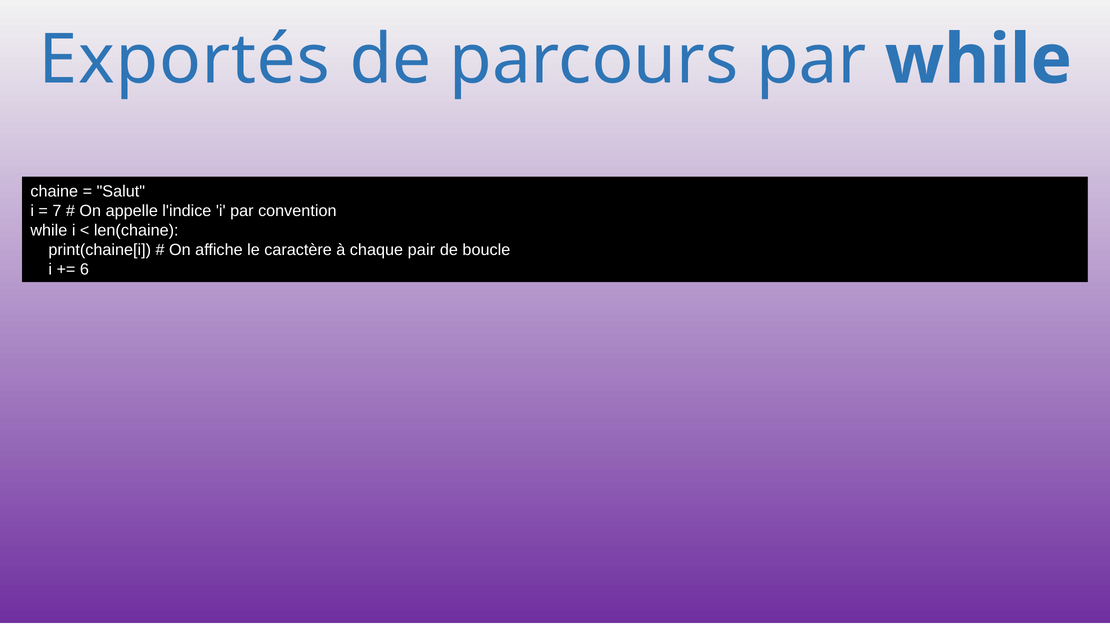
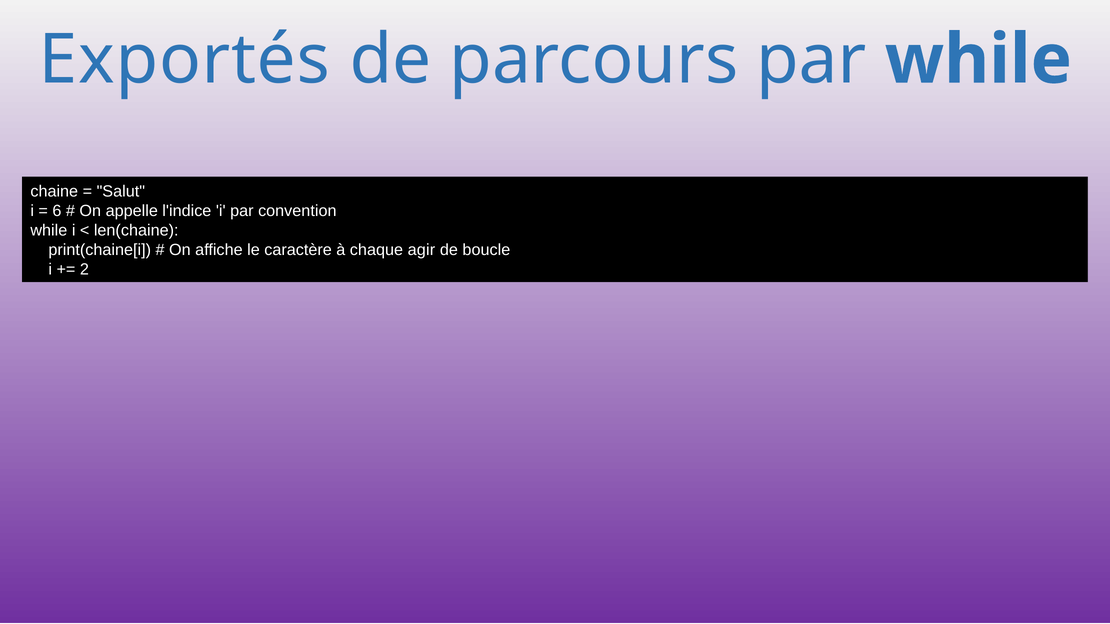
7: 7 -> 6 (57, 211)
pair: pair -> agir (421, 250)
6: 6 -> 2 (84, 269)
